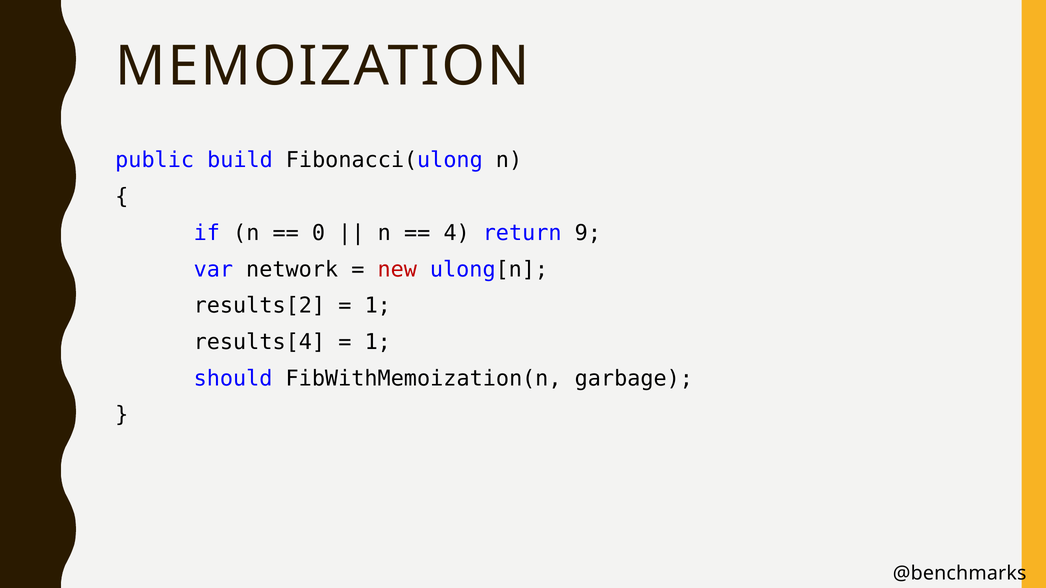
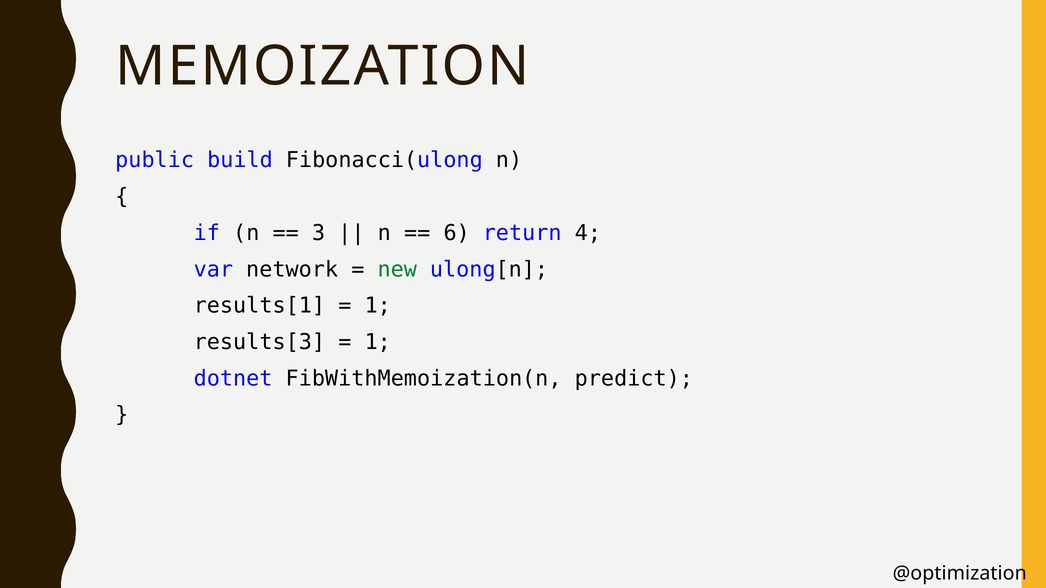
0: 0 -> 3 (319, 233)
4: 4 -> 6 (457, 233)
9: 9 -> 4 (588, 233)
new colour: red -> green (397, 270)
results[2: results[2 -> results[1 (259, 306)
results[4: results[4 -> results[3 (259, 342)
should: should -> dotnet (233, 379)
garbage: garbage -> predict (634, 379)
@benchmarks: @benchmarks -> @optimization (960, 574)
